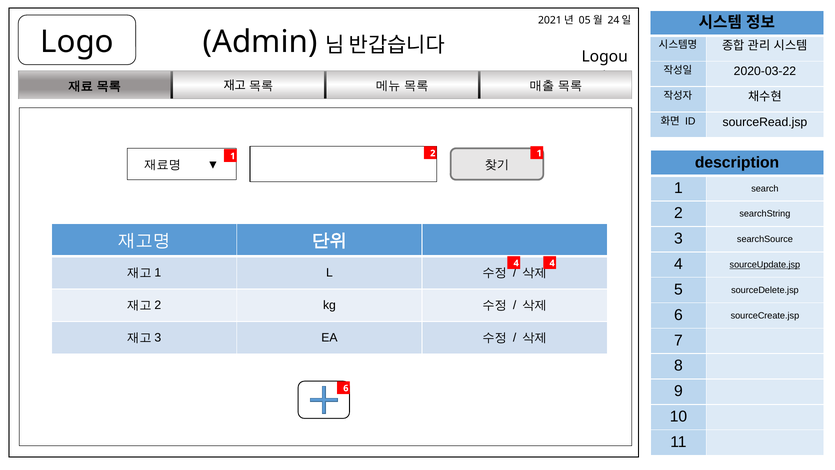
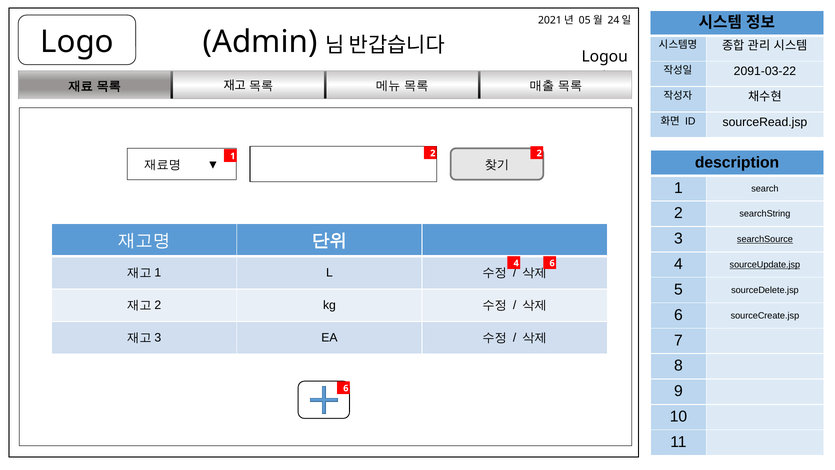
2020-03-22: 2020-03-22 -> 2091-03-22 (765, 71)
2 1: 1 -> 2 (539, 153)
searchSource underline: none -> present (765, 239)
4 4: 4 -> 6 (552, 263)
